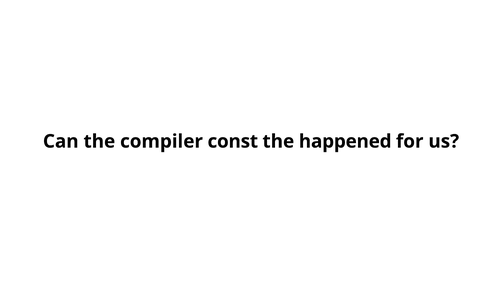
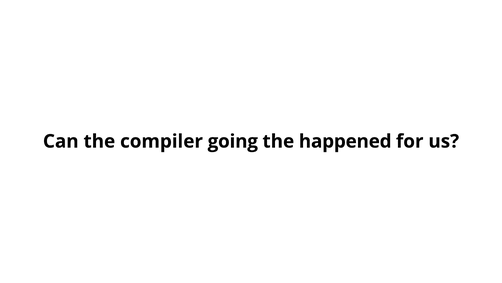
const: const -> going (233, 141)
